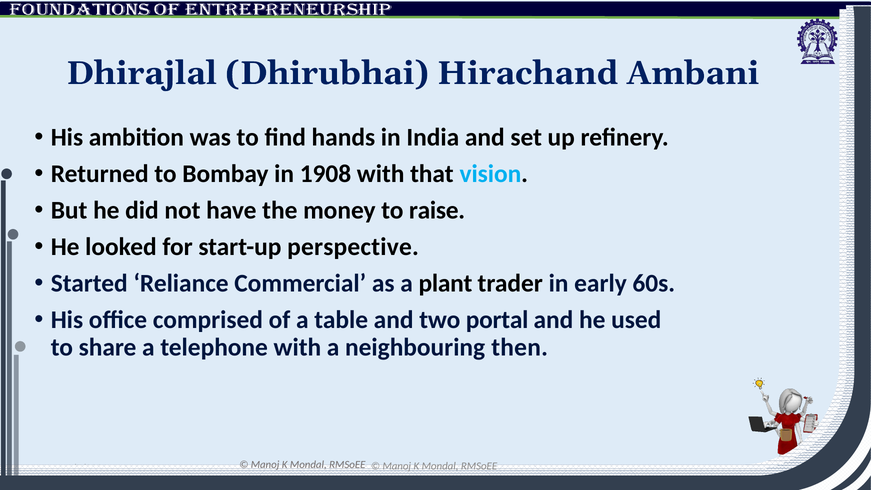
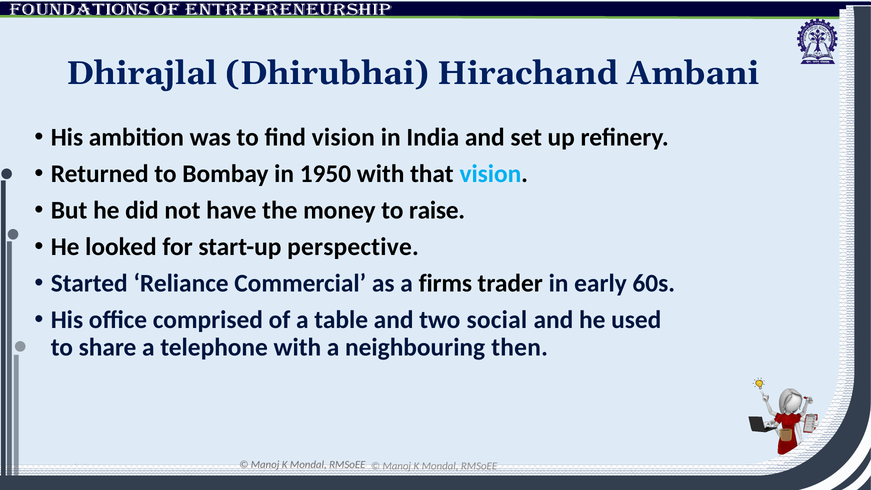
find hands: hands -> vision (343, 138)
1908: 1908 -> 1950 (325, 174)
plant: plant -> firms (445, 283)
portal: portal -> social (497, 320)
